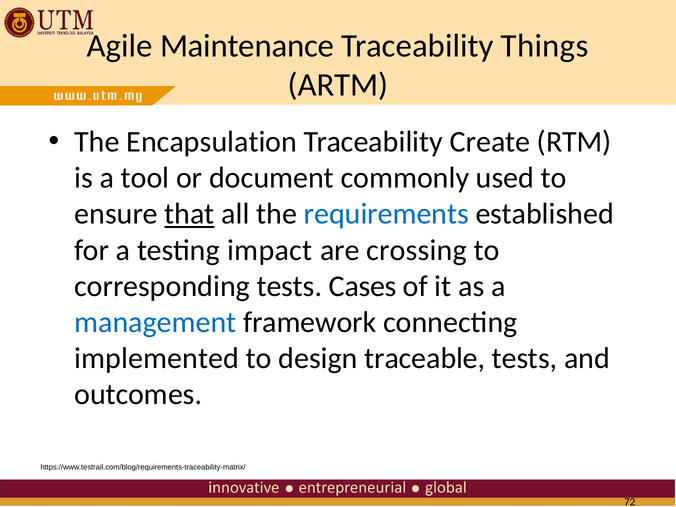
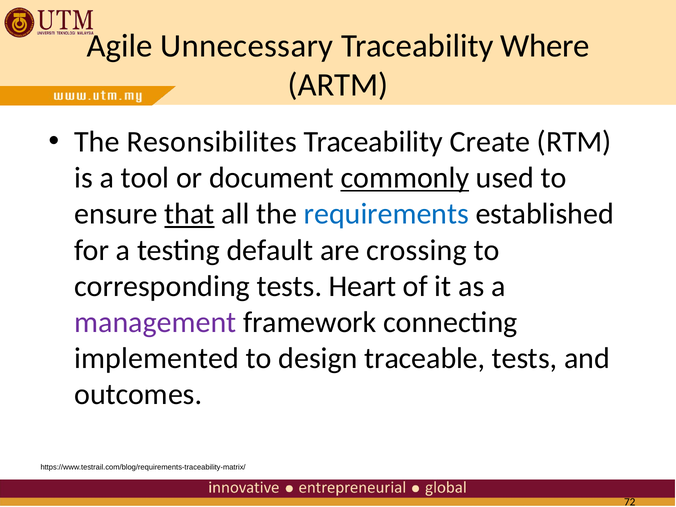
Maintenance: Maintenance -> Unnecessary (247, 46)
Things: Things -> Where (545, 46)
Encapsulation: Encapsulation -> Resonsibilites (212, 142)
commonly underline: none -> present (405, 178)
impact: impact -> default (270, 250)
Cases: Cases -> Heart (363, 286)
management colour: blue -> purple (155, 322)
